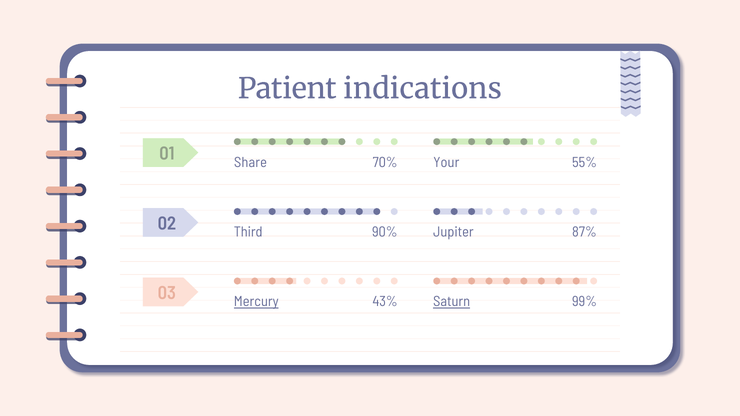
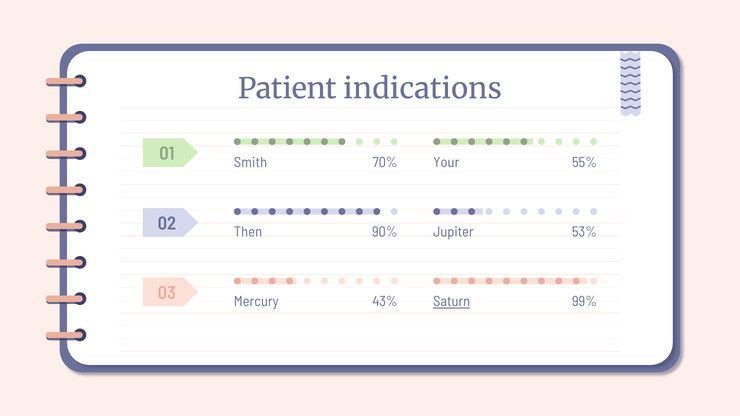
Share: Share -> Smith (251, 162)
Third: Third -> Then (248, 232)
87%: 87% -> 53% (584, 232)
Mercury underline: present -> none (256, 302)
